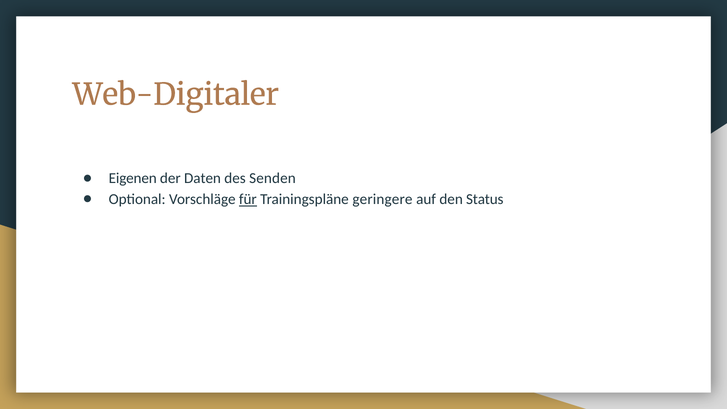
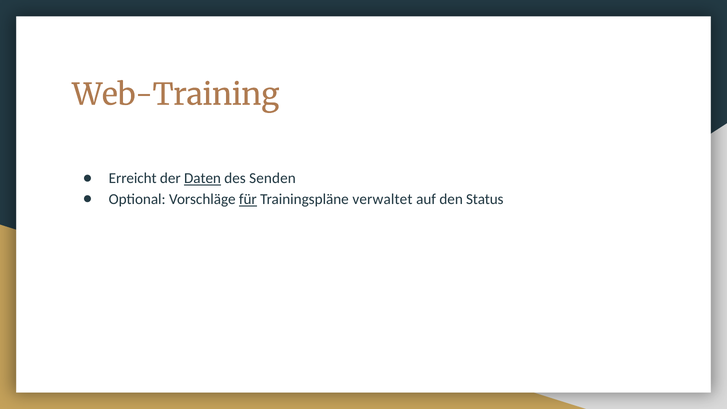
Web-Digitaler: Web-Digitaler -> Web-Training (176, 95)
Eigenen: Eigenen -> Erreicht (133, 178)
Daten underline: none -> present (203, 178)
geringere: geringere -> verwaltet (382, 199)
